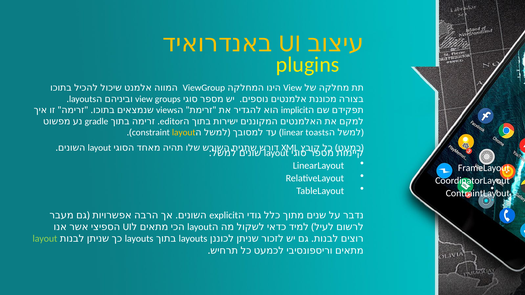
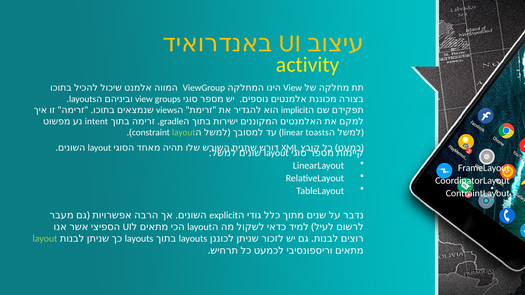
plugins: plugins -> activity (308, 65)
gradle: gradle -> intent (96, 121)
editor: editor -> gradle (172, 121)
layout colour: yellow -> light green (184, 133)
